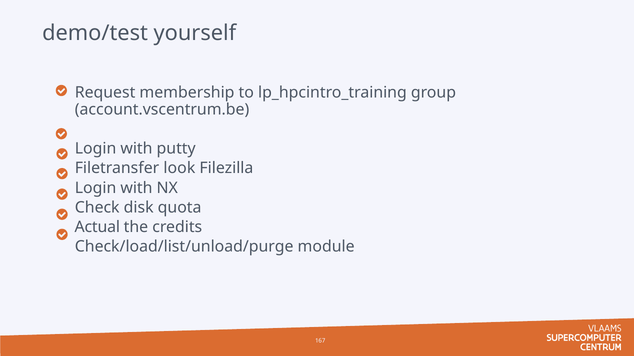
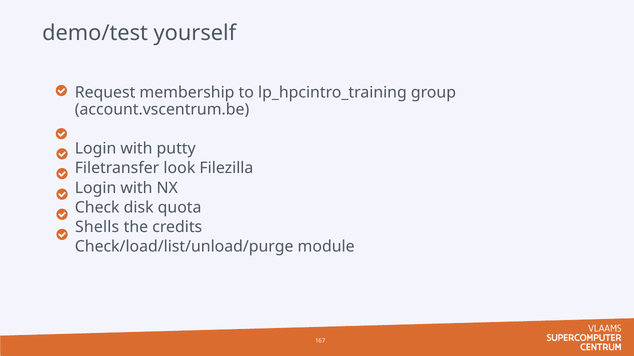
Actual: Actual -> Shells (97, 227)
